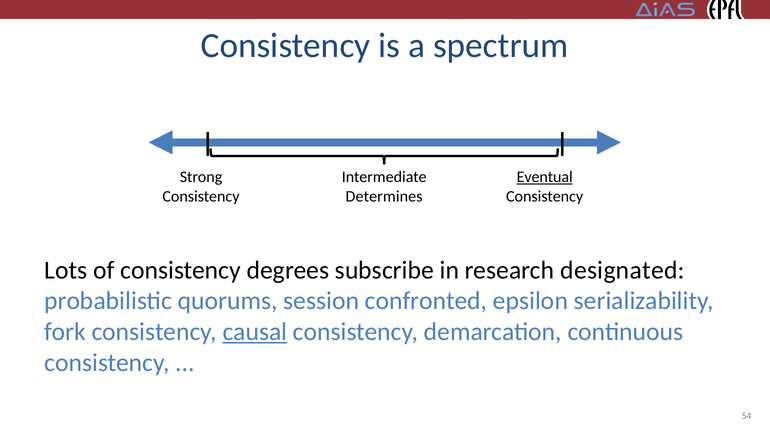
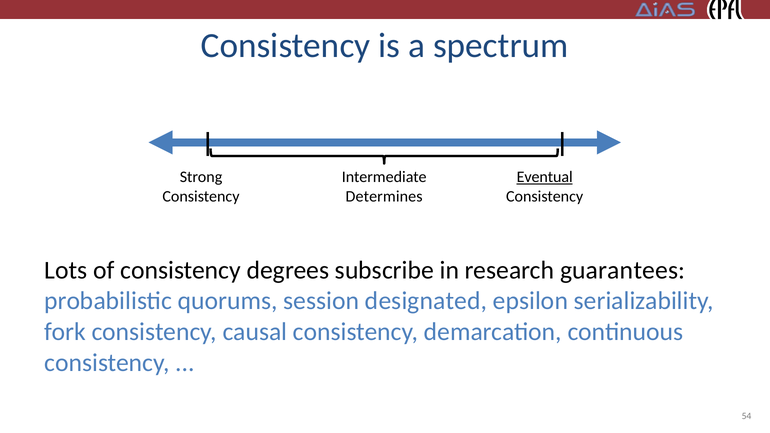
designated: designated -> guarantees (623, 270)
confronted: confronted -> designated (426, 301)
causal underline: present -> none (255, 332)
